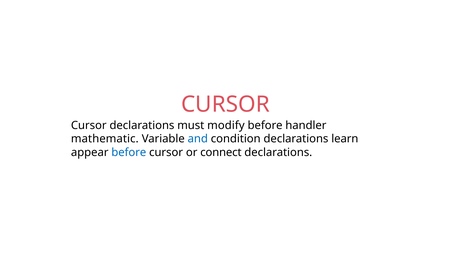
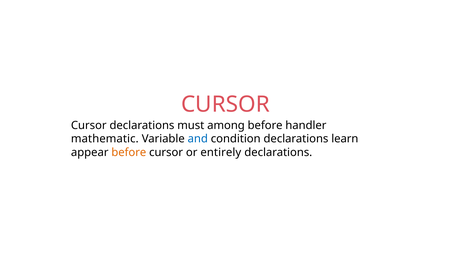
modify: modify -> among (226, 125)
before colour: blue -> orange (129, 152)
connect: connect -> entirely (221, 152)
